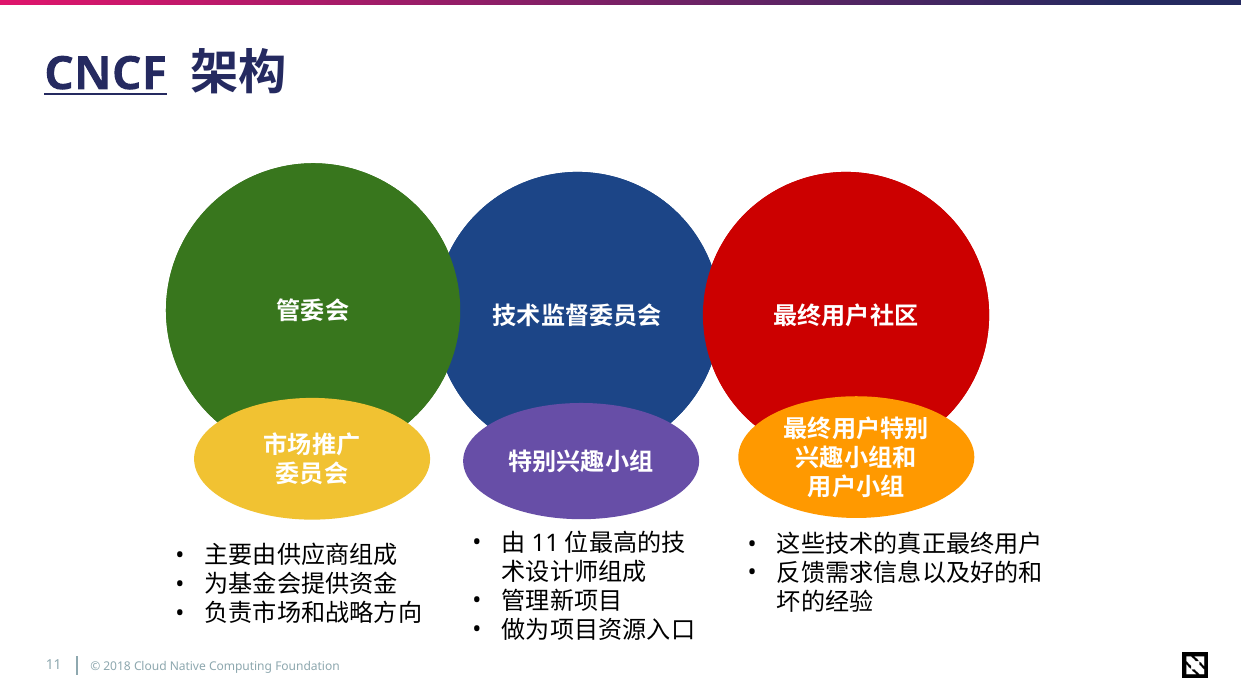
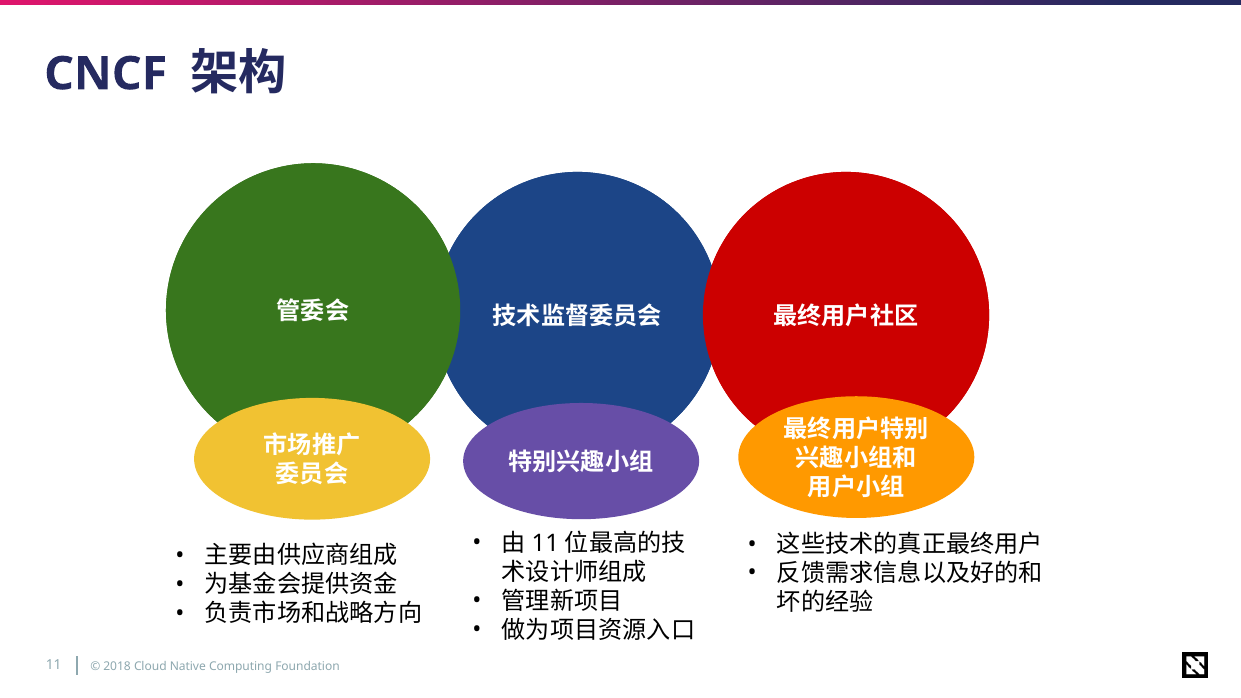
CNCF underline: present -> none (106, 74)
